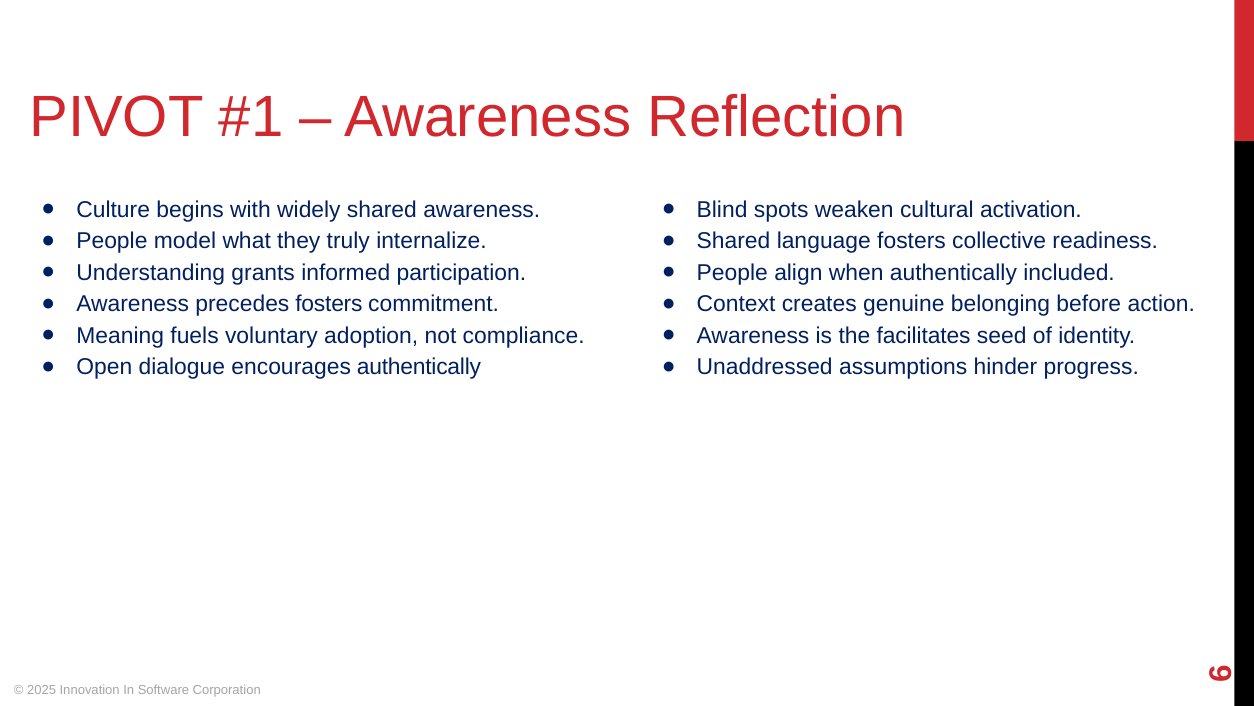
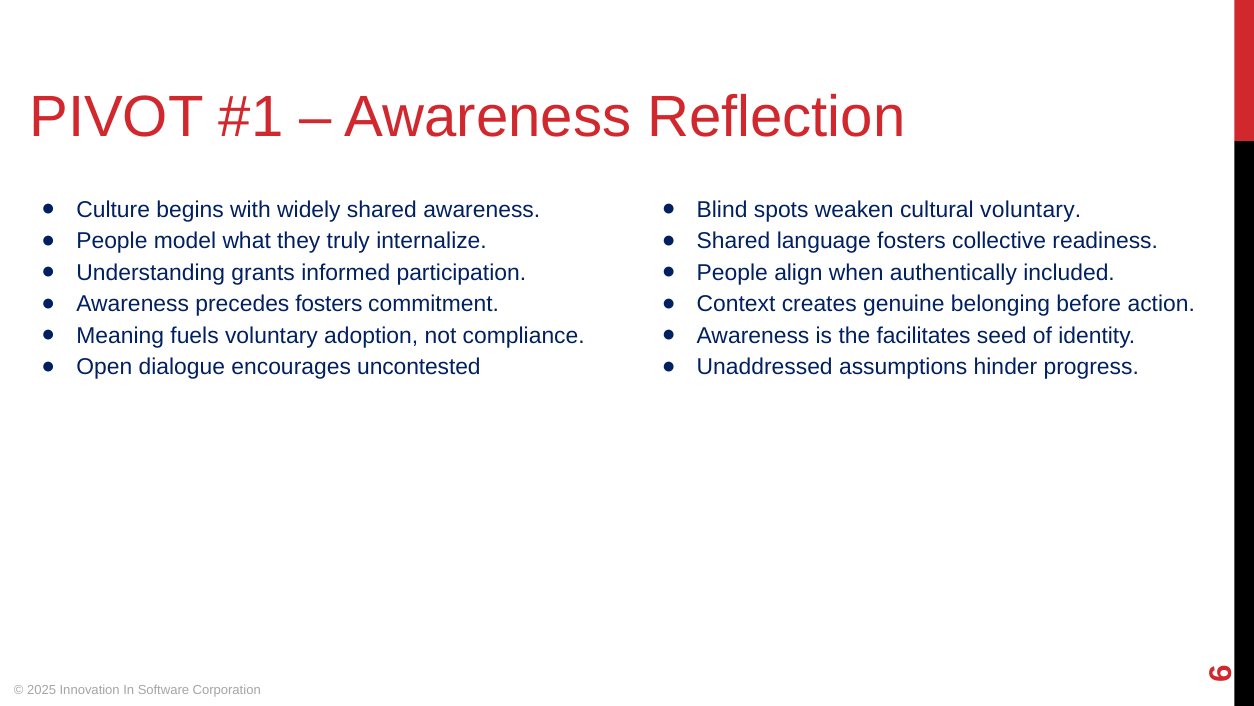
cultural activation: activation -> voluntary (1031, 209)
encourages authentically: authentically -> uncontested (419, 367)
